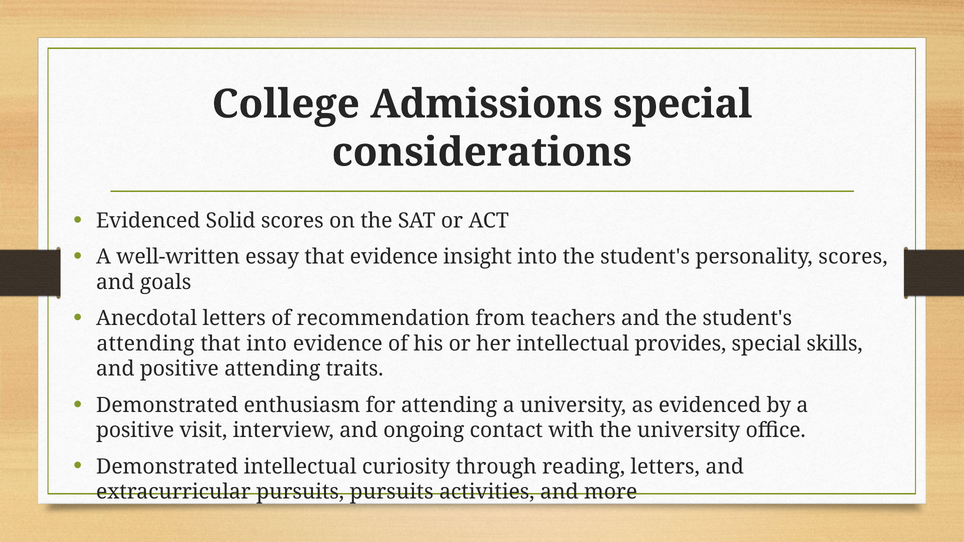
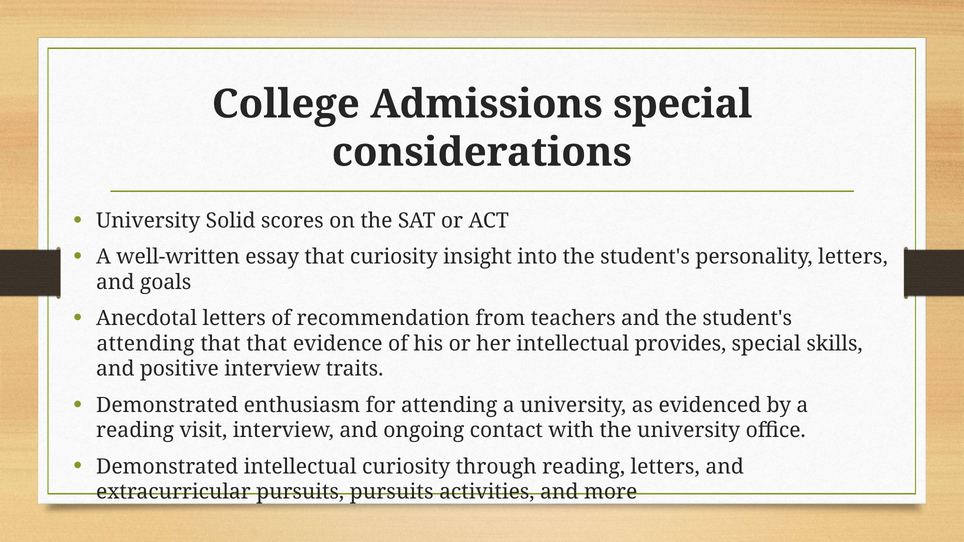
Evidenced: Evidenced -> University (148, 221)
that evidence: evidence -> curiosity (394, 257)
personality scores: scores -> letters (853, 257)
that into: into -> that (267, 344)
positive attending: attending -> interview (272, 369)
positive: positive -> reading (135, 431)
